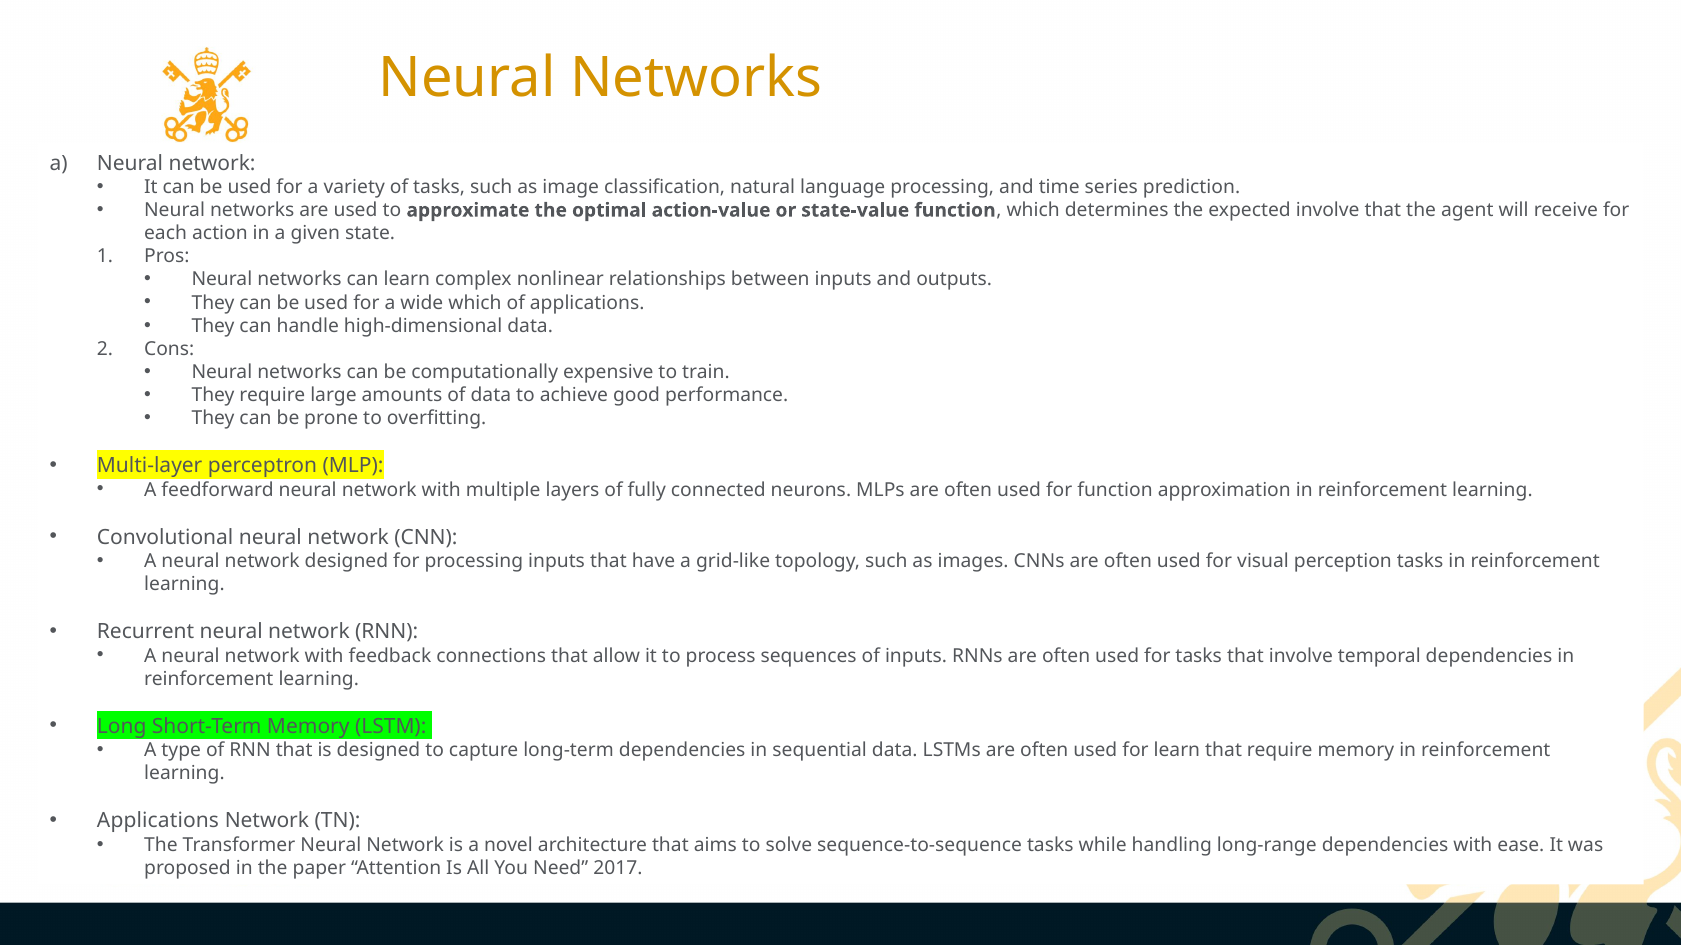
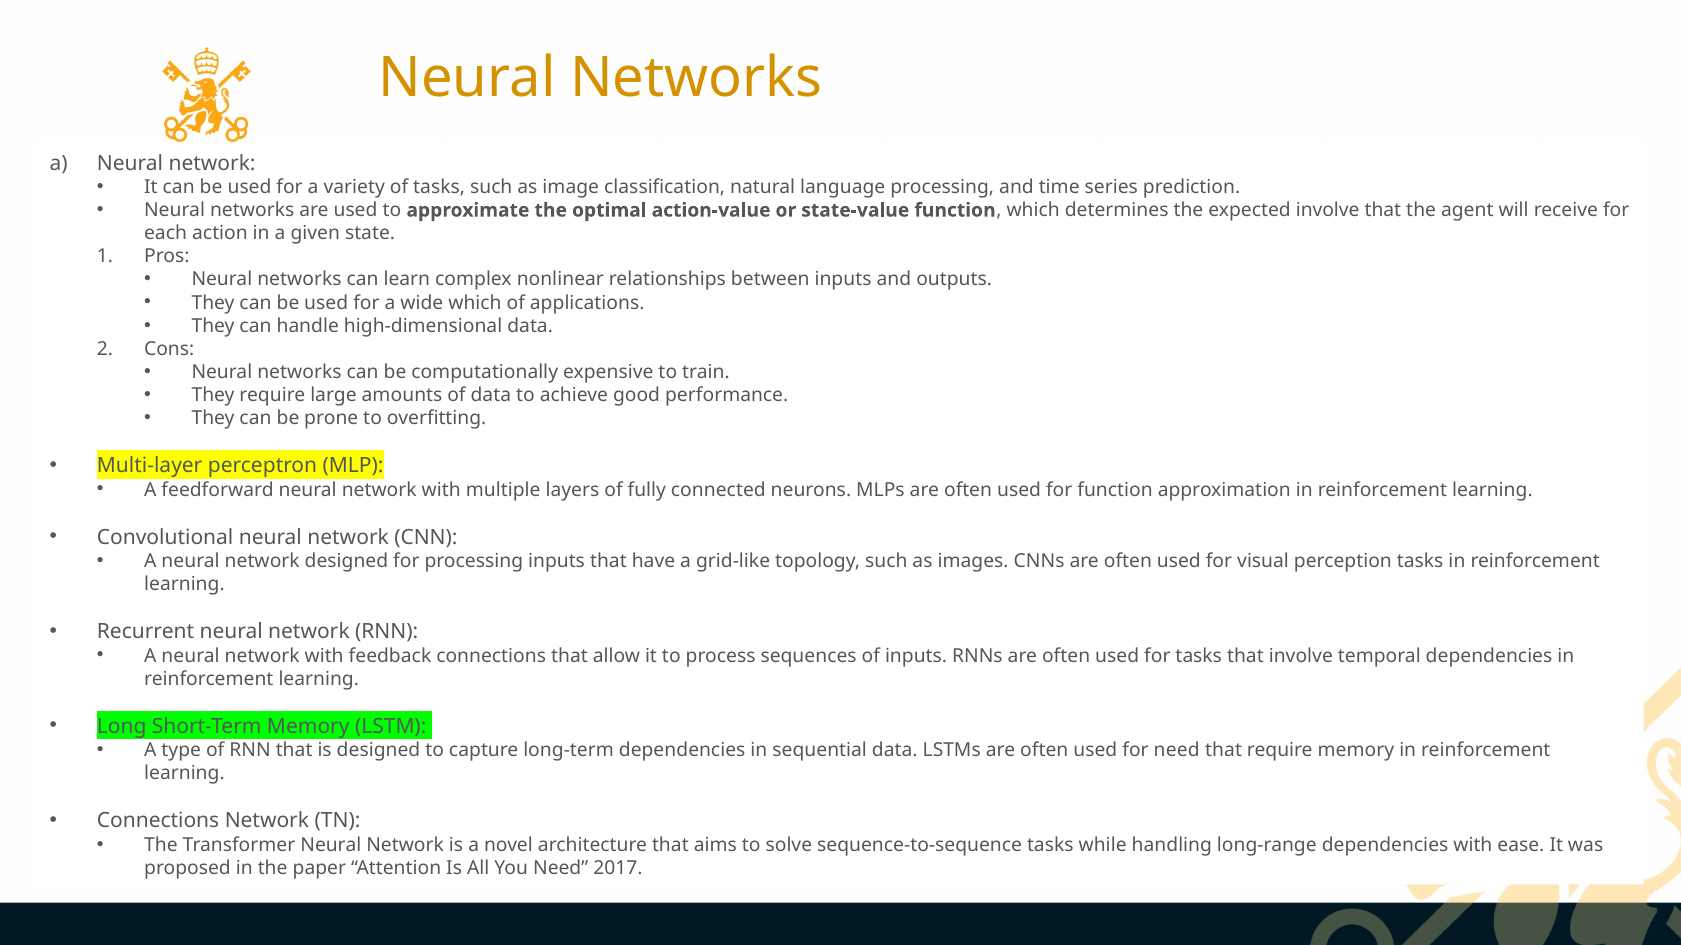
for learn: learn -> need (1177, 751)
Applications: Applications -> Connections (158, 821)
